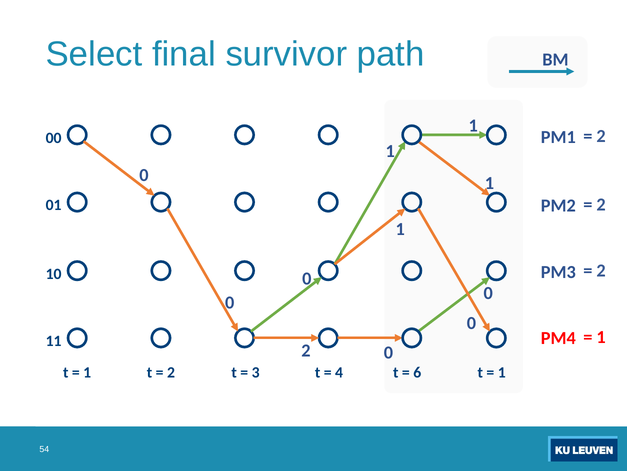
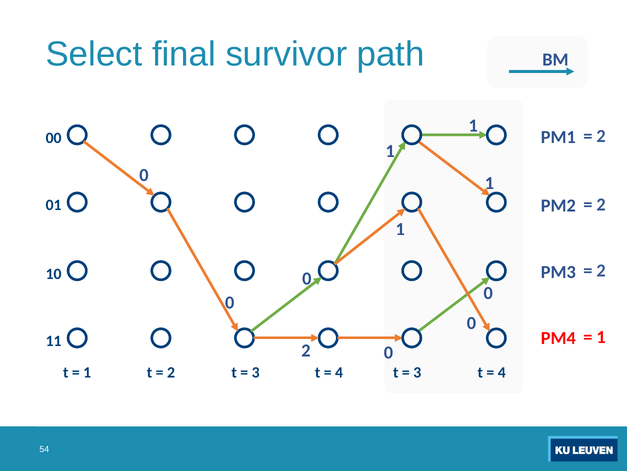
6: 6 -> 3 (417, 372)
1: 1 -> 4 (502, 372)
